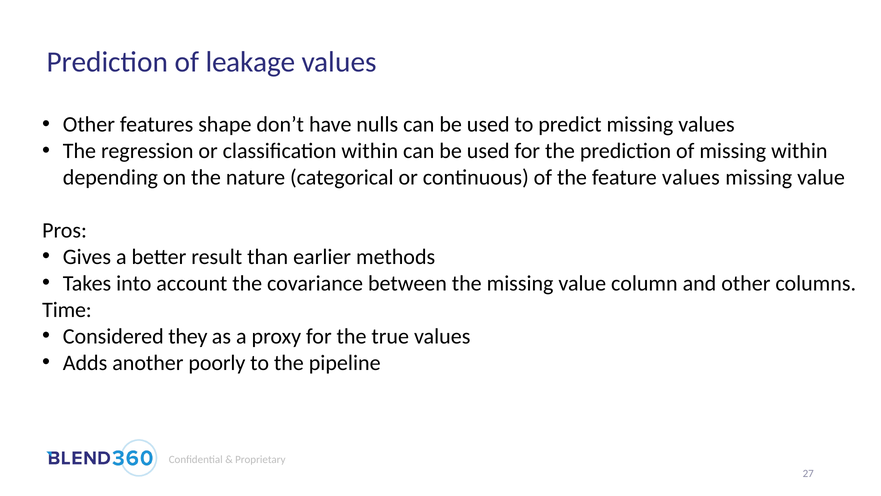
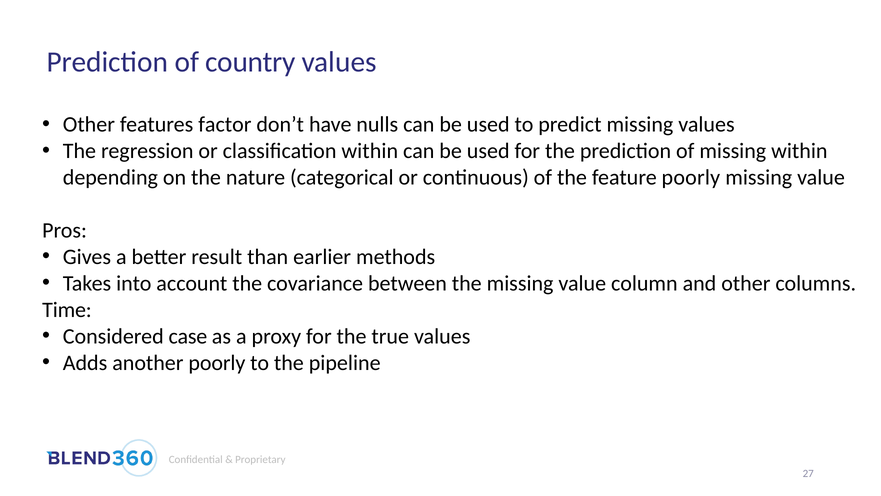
leakage: leakage -> country (250, 62)
shape: shape -> factor (225, 125)
feature values: values -> poorly (691, 177)
they: they -> case (188, 336)
